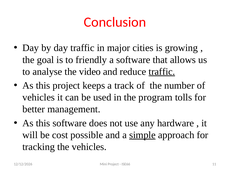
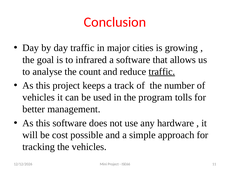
friendly: friendly -> infrared (91, 60)
video: video -> count (90, 72)
simple underline: present -> none (142, 135)
